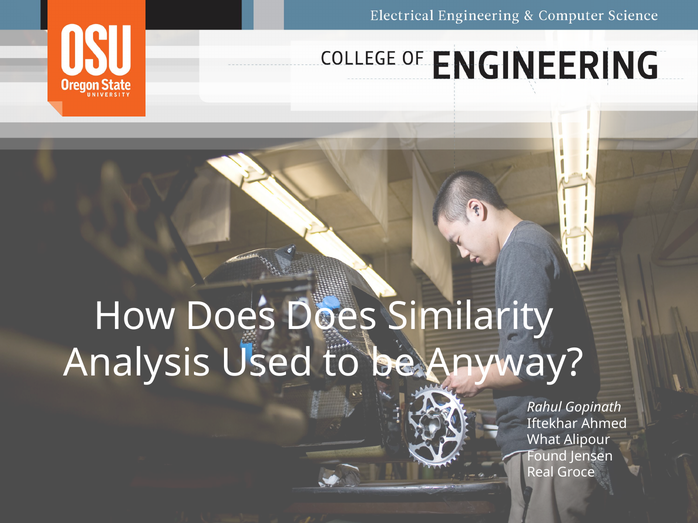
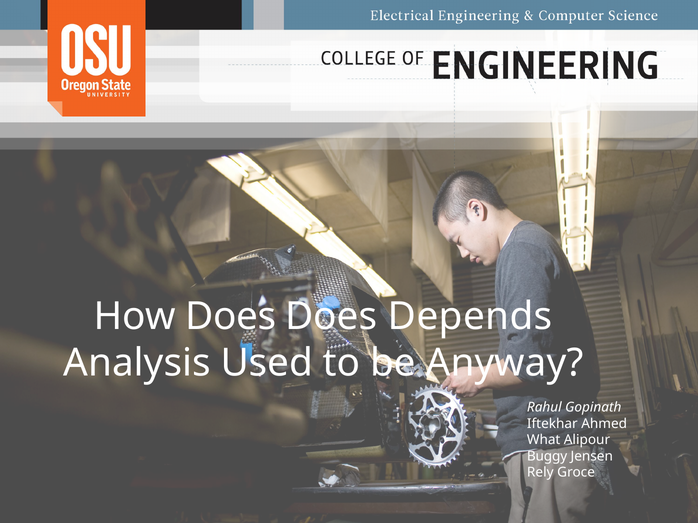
Similarity: Similarity -> Depends (470, 317)
Found: Found -> Buggy (547, 457)
Real: Real -> Rely (540, 473)
